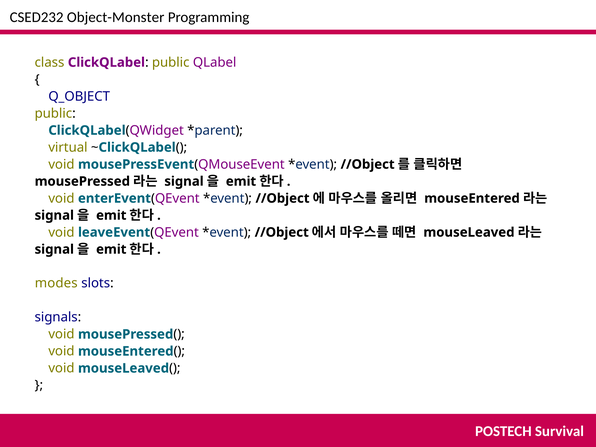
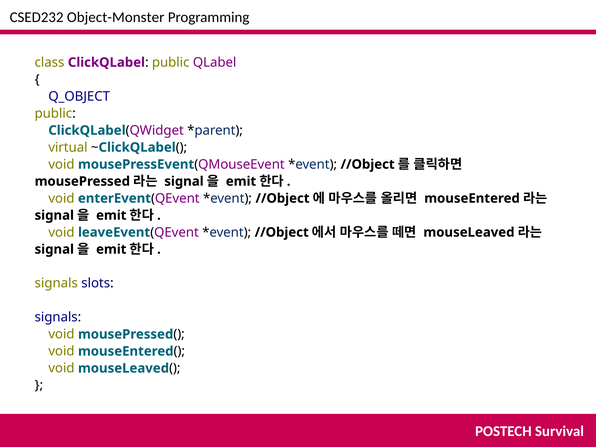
modes: modes -> signals (56, 283)
